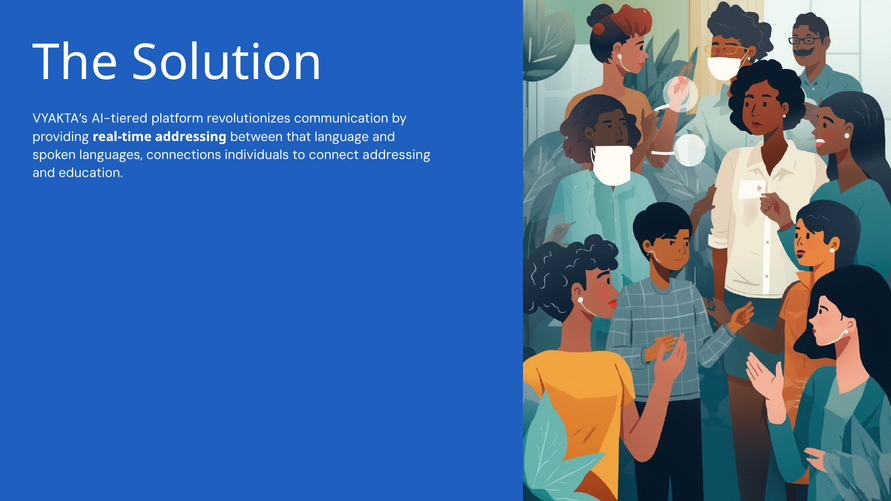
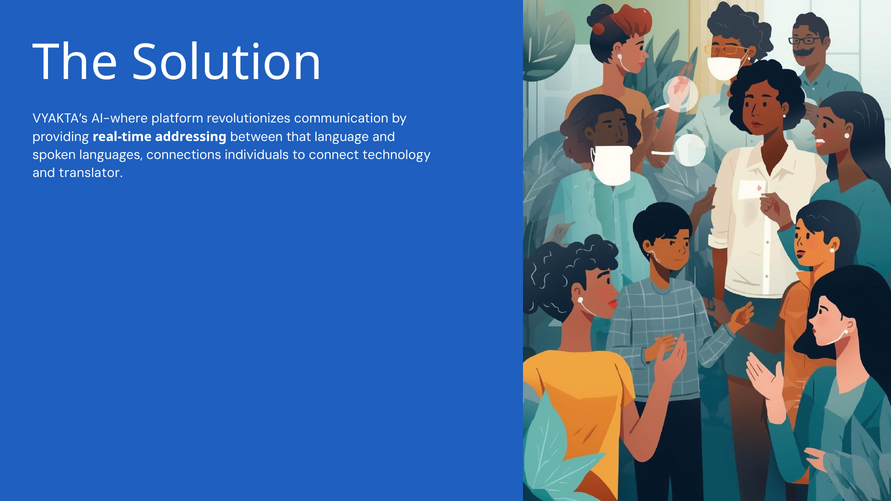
AI-tiered: AI-tiered -> AI-where (120, 119)
connect addressing: addressing -> technology (397, 155)
education: education -> translator (91, 173)
